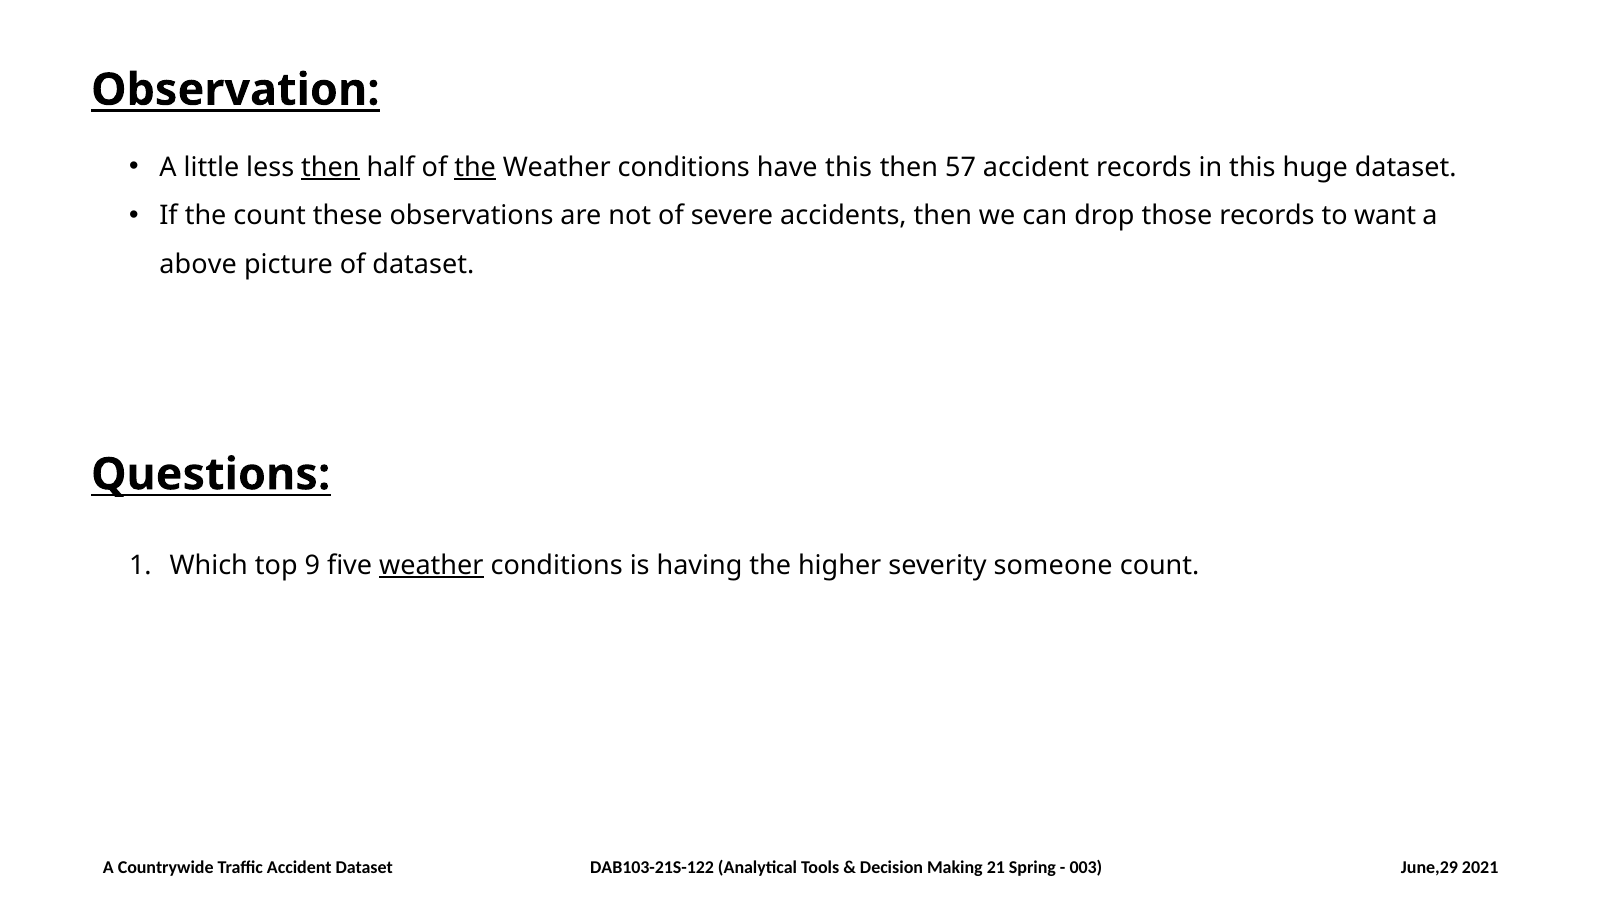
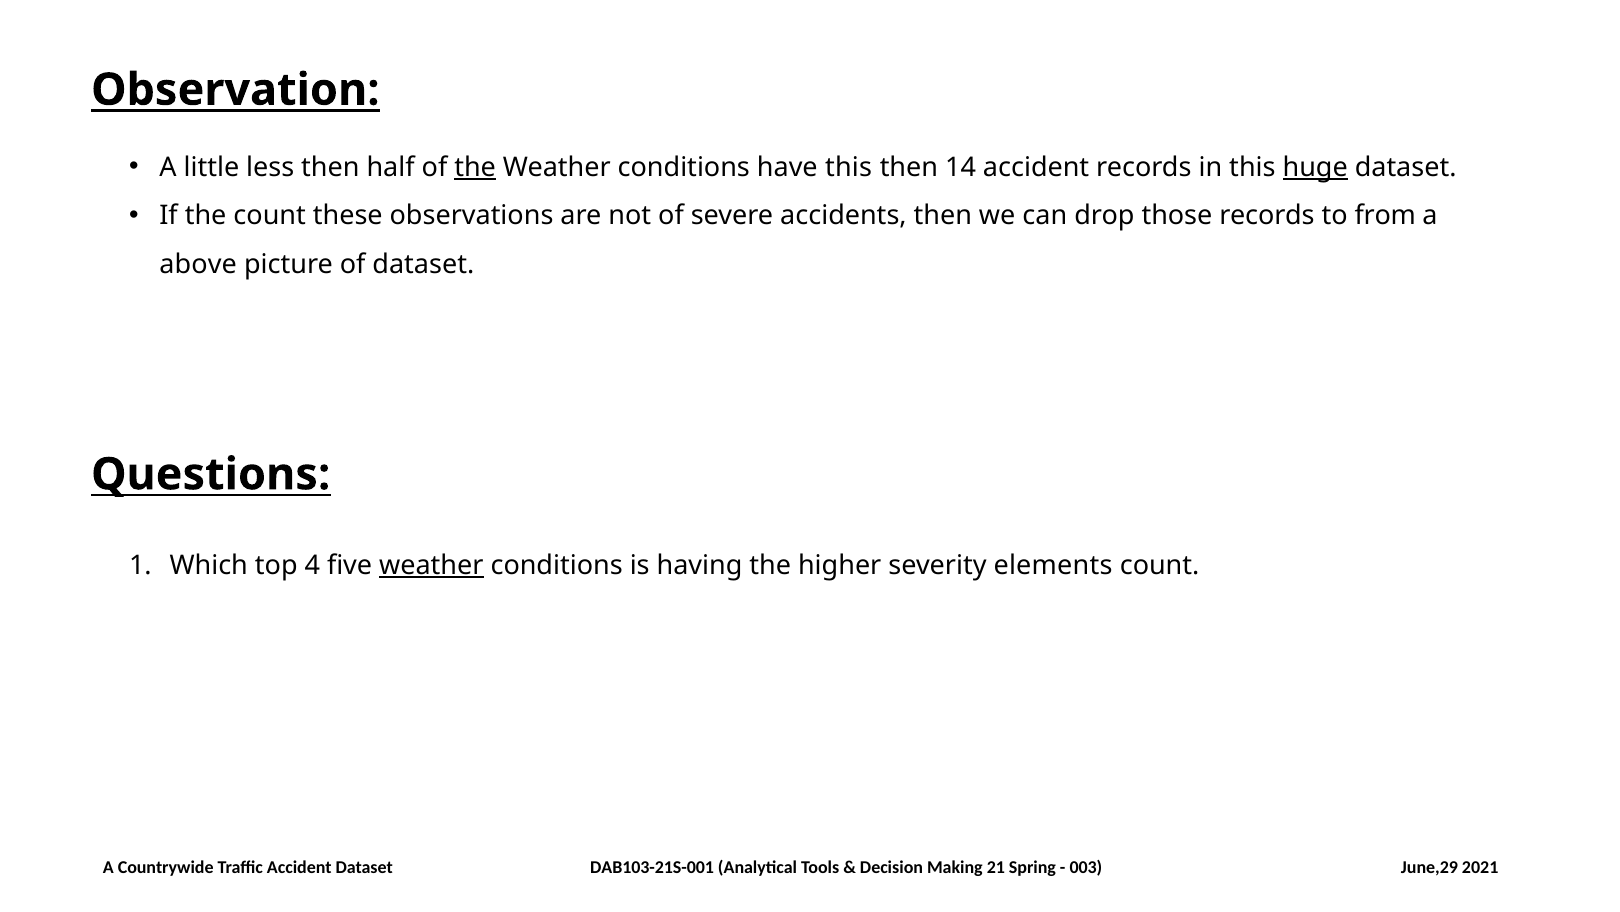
then underline: present -> none (330, 167)
57: 57 -> 14 (960, 167)
huge underline: none -> present (1315, 167)
want: want -> from (1385, 216)
9: 9 -> 4 (312, 565)
someone: someone -> elements (1053, 565)
DAB103-21S-122: DAB103-21S-122 -> DAB103-21S-001 (652, 867)
